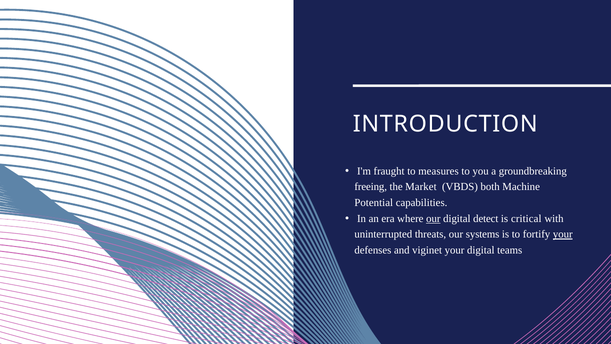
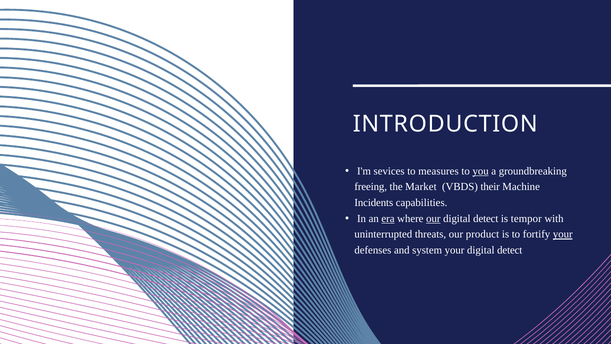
fraught: fraught -> sevices (389, 171)
you underline: none -> present (481, 171)
both: both -> their (490, 187)
Potential: Potential -> Incidents (374, 203)
era underline: none -> present (388, 218)
critical: critical -> tempor (526, 218)
systems: systems -> product (483, 234)
viginet: viginet -> system (427, 250)
your digital teams: teams -> detect (510, 250)
